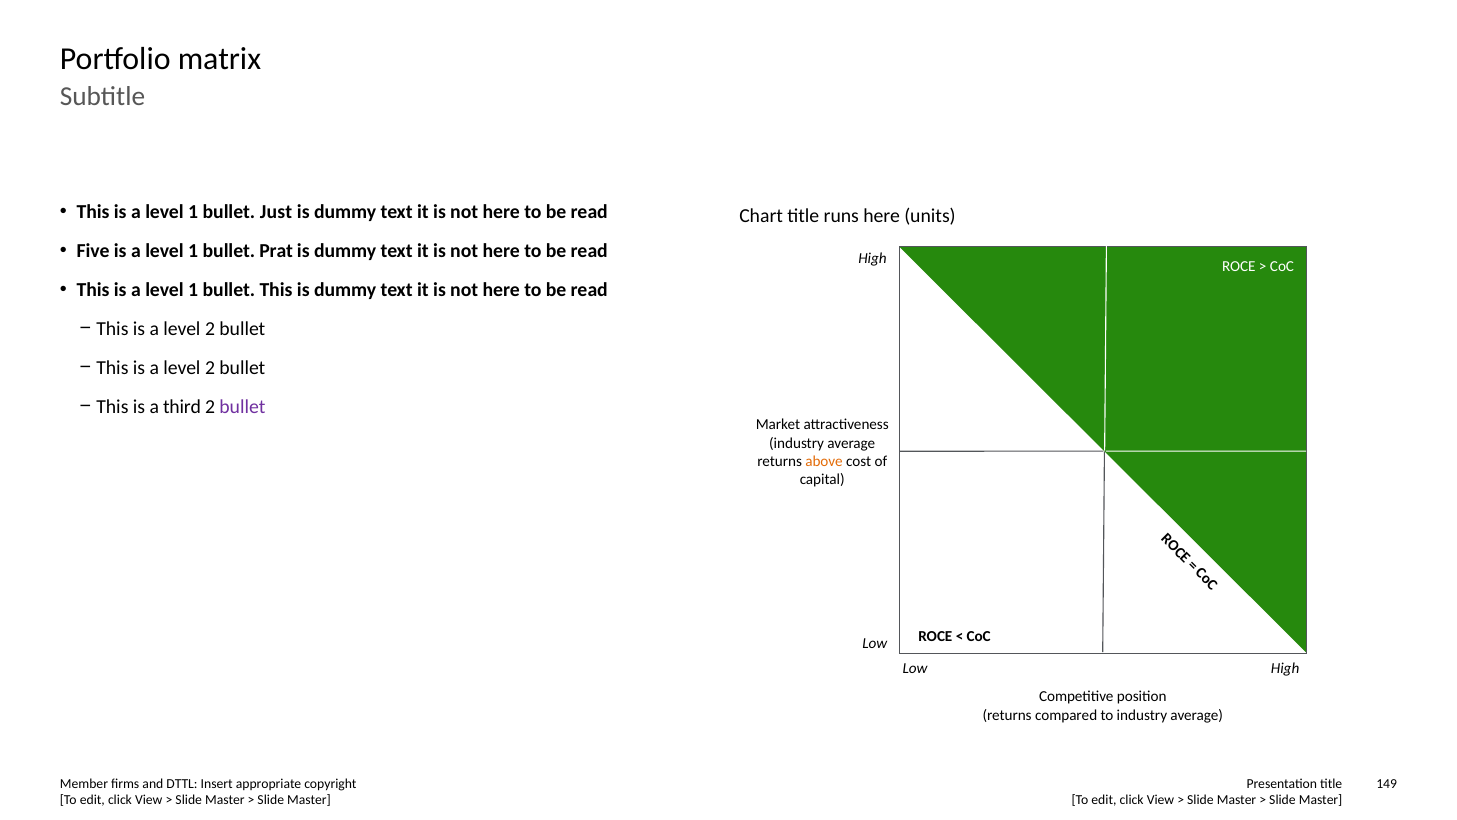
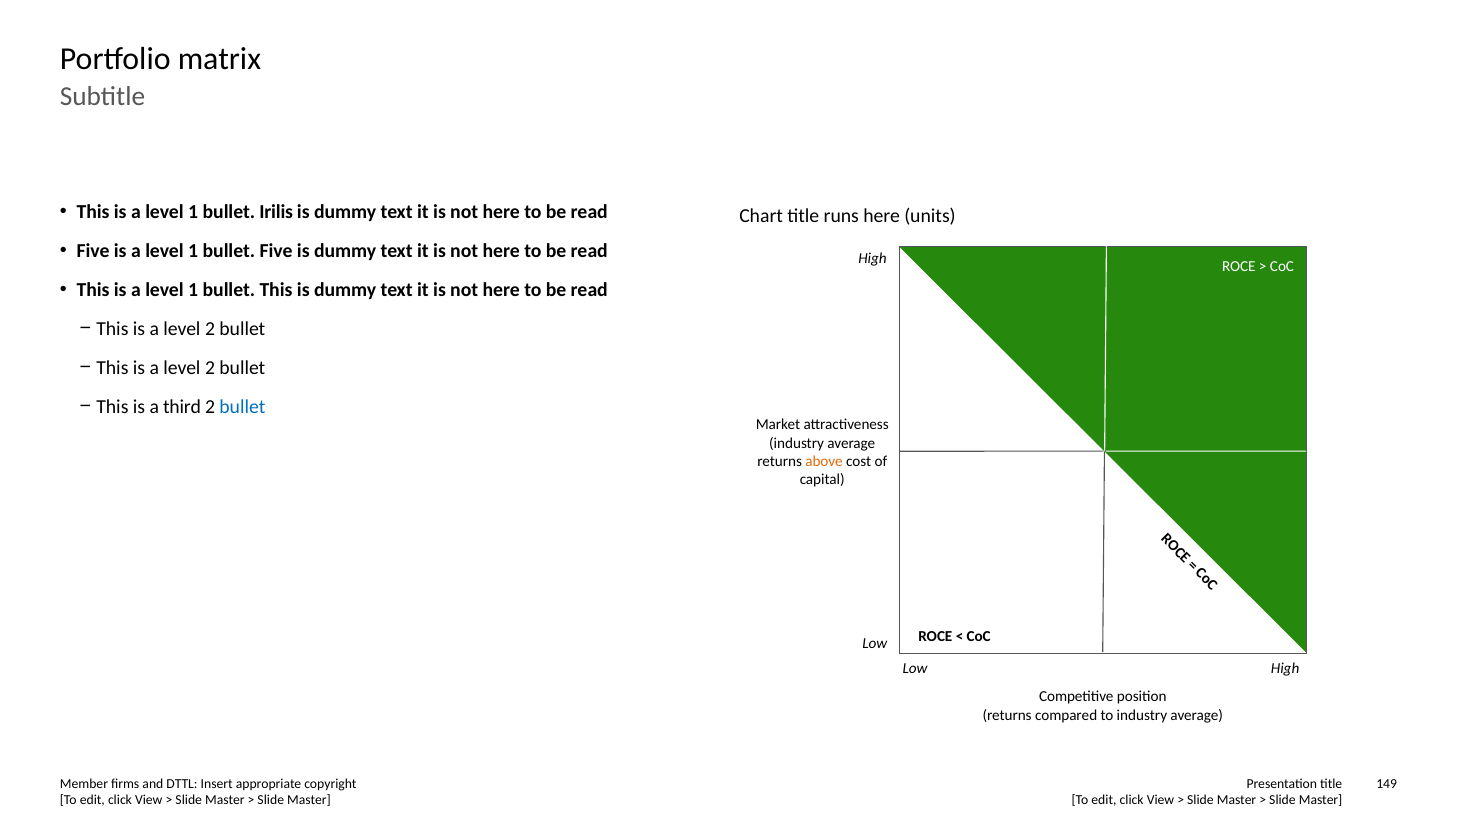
Just: Just -> Irilis (276, 212)
bullet Prat: Prat -> Five (276, 251)
bullet colour: purple -> blue (242, 407)
